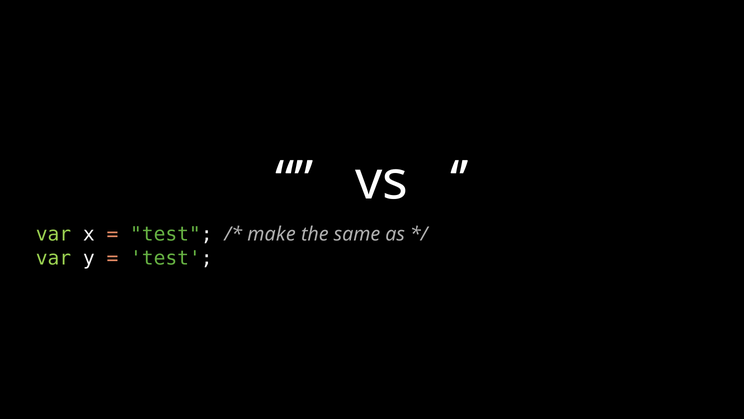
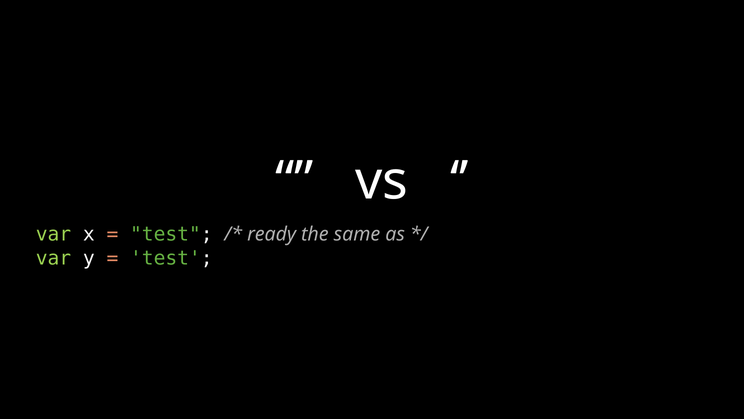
make: make -> ready (272, 234)
